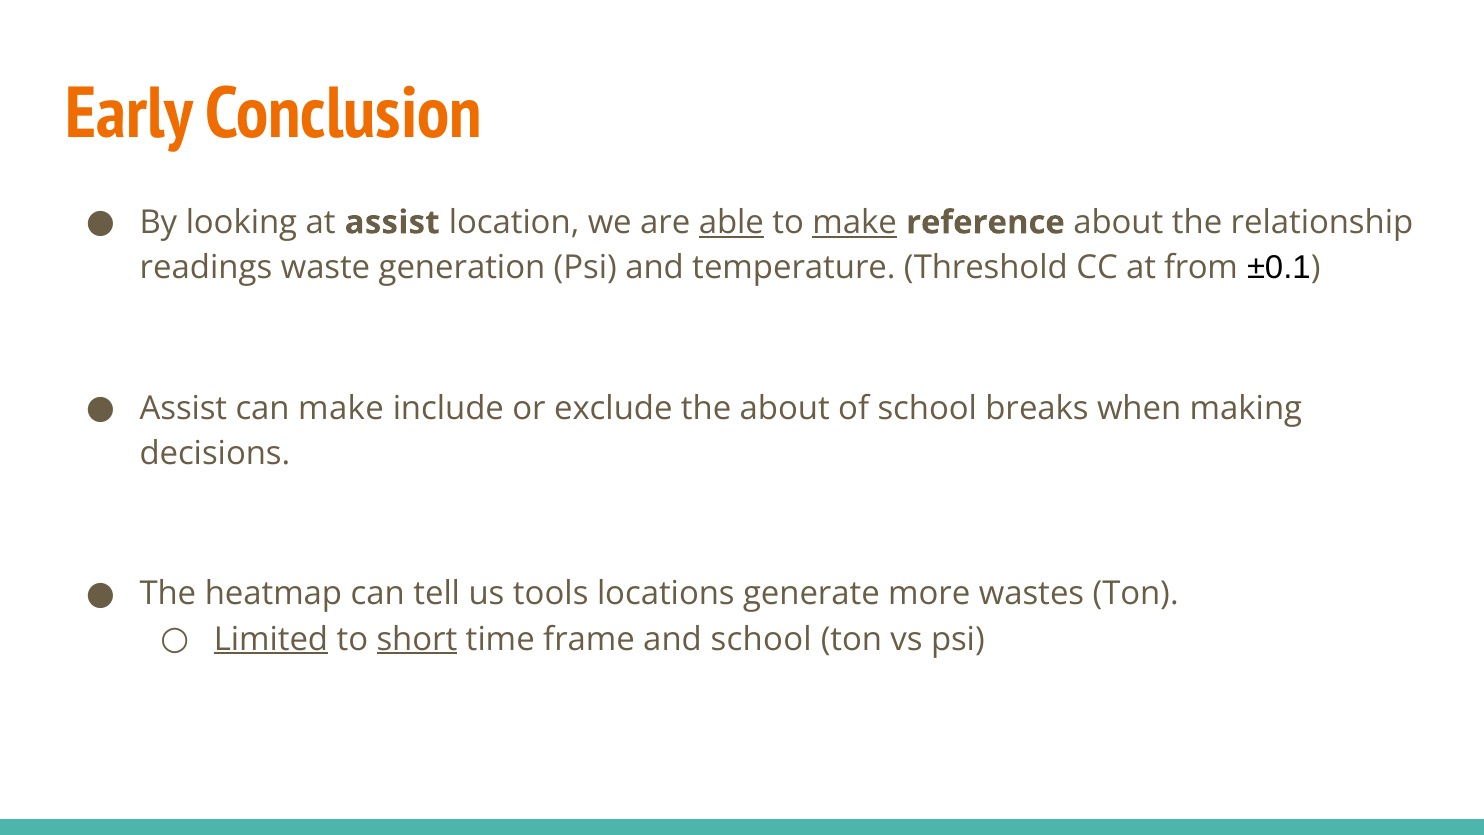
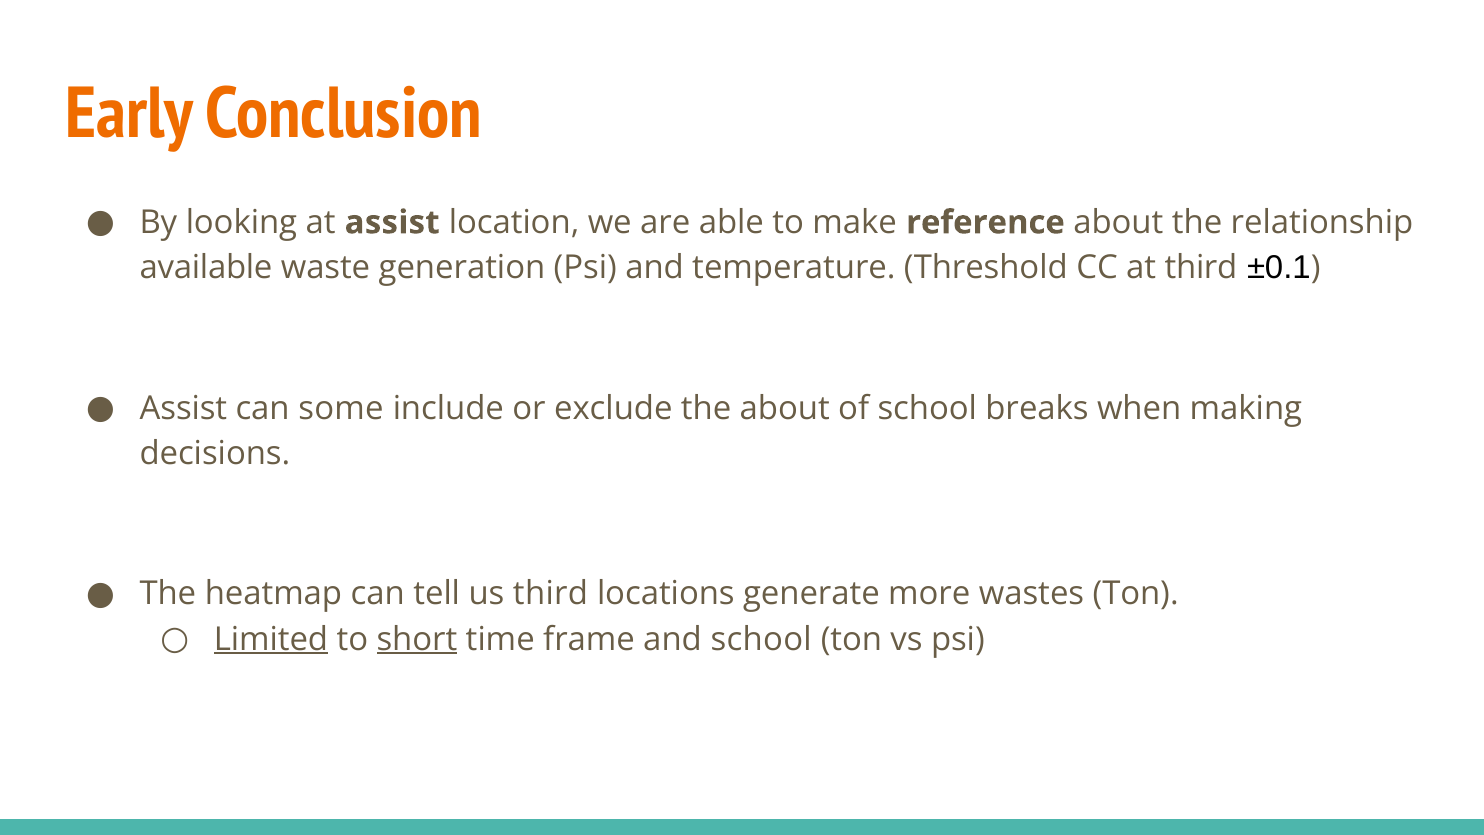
able underline: present -> none (731, 222)
make underline: present -> none (855, 222)
readings: readings -> available (206, 268)
at from: from -> third (1201, 268)
can make: make -> some (341, 408)
us tools: tools -> third (551, 594)
